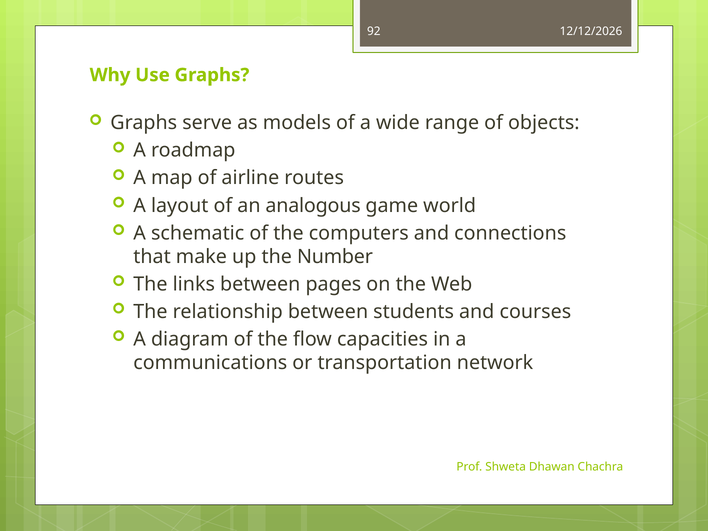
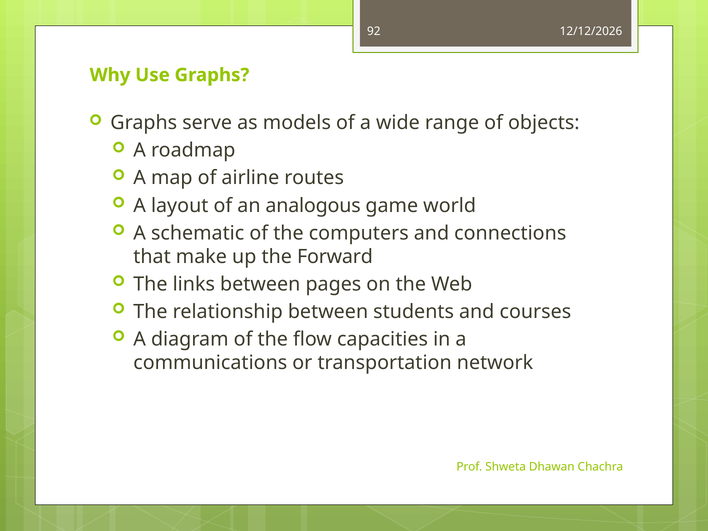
Number: Number -> Forward (335, 257)
